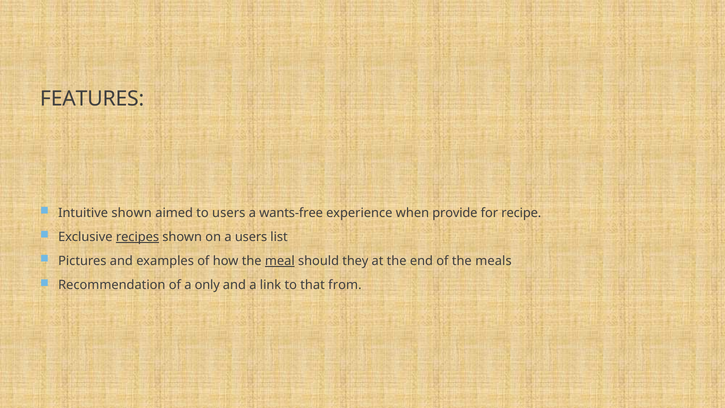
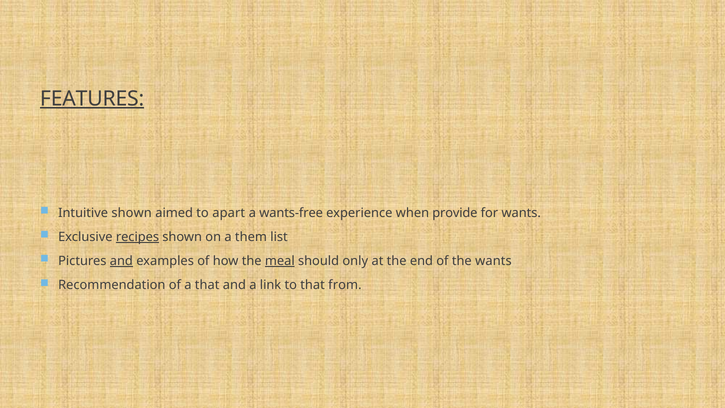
FEATURES underline: none -> present (92, 98)
to users: users -> apart (229, 213)
for recipe: recipe -> wants (521, 213)
a users: users -> them (251, 237)
and underline: none -> present (121, 261)
they: they -> only (355, 261)
the meals: meals -> wants (493, 261)
a only: only -> that (207, 285)
